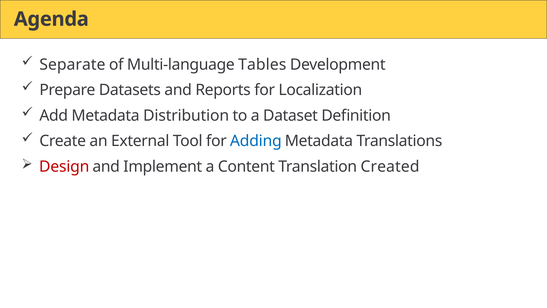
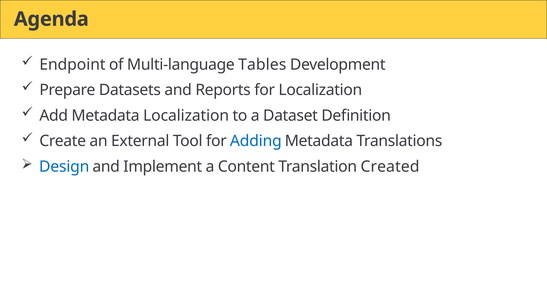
Separate: Separate -> Endpoint (72, 64)
Metadata Distribution: Distribution -> Localization (186, 115)
Design colour: red -> blue (64, 166)
